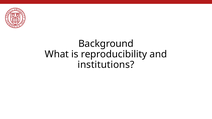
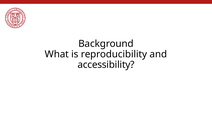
institutions: institutions -> accessibility (106, 65)
